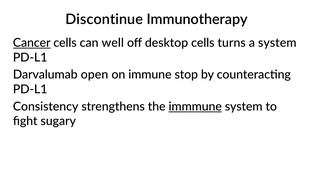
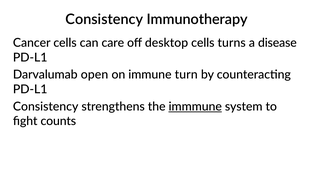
Discontinue: Discontinue -> Consistency (104, 19)
Cancer underline: present -> none (32, 43)
well: well -> care (113, 43)
a system: system -> disease (277, 43)
stop: stop -> turn (186, 75)
sugary: sugary -> counts (58, 121)
